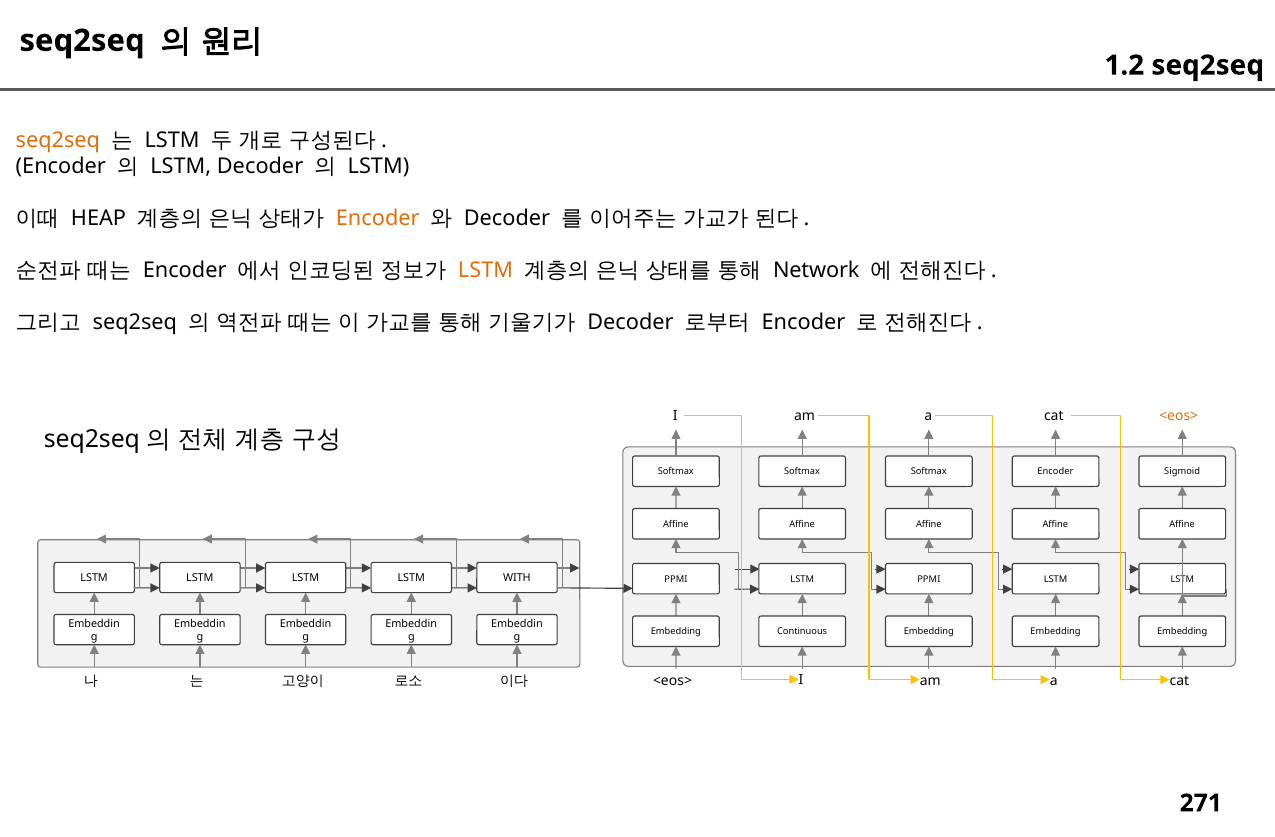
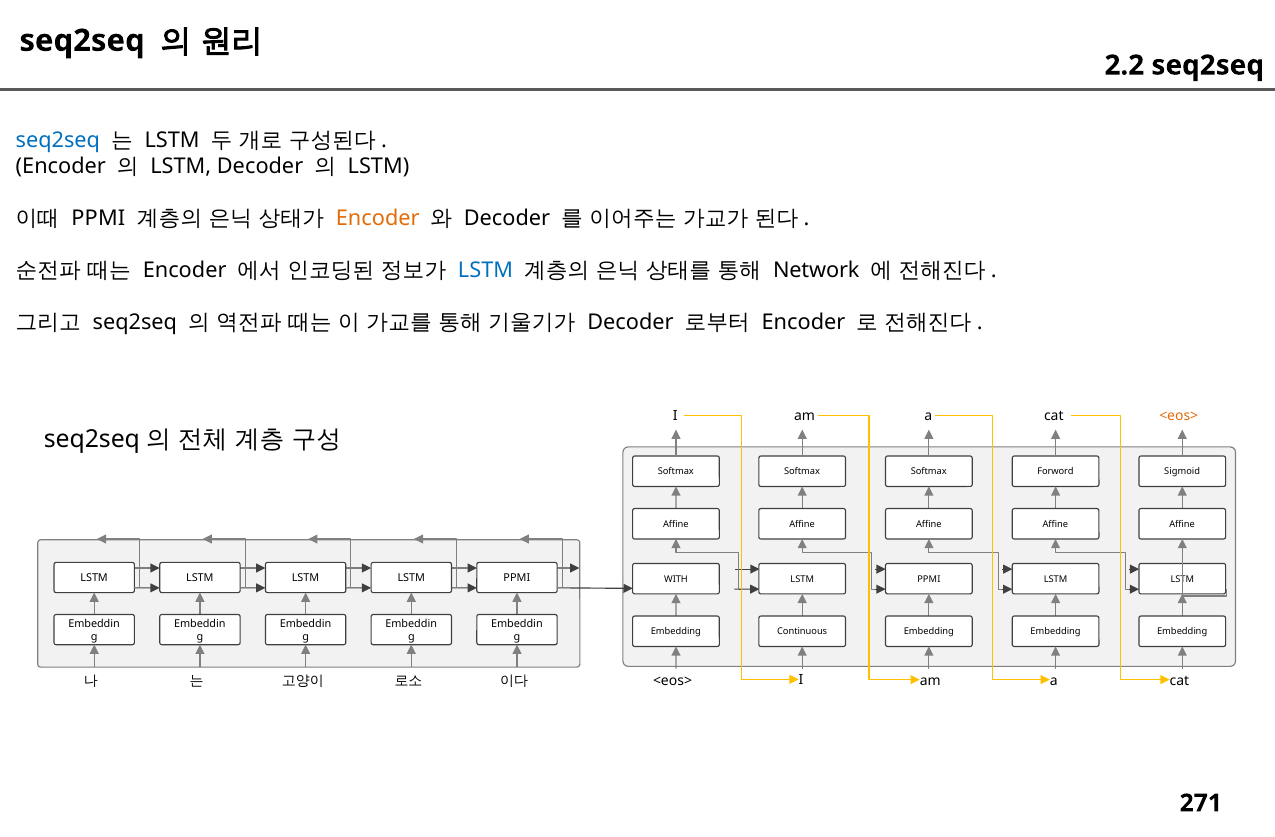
1.2: 1.2 -> 2.2 (1124, 65)
seq2seq colour: orange -> blue (58, 140)
HEAP: HEAP -> PPMI (98, 218)
LSTM colour: orange -> blue (486, 270)
Encoder: Encoder -> Forword (1056, 472)
WITH: WITH -> PPMI (517, 579)
PPMI: PPMI -> WITH (676, 580)
